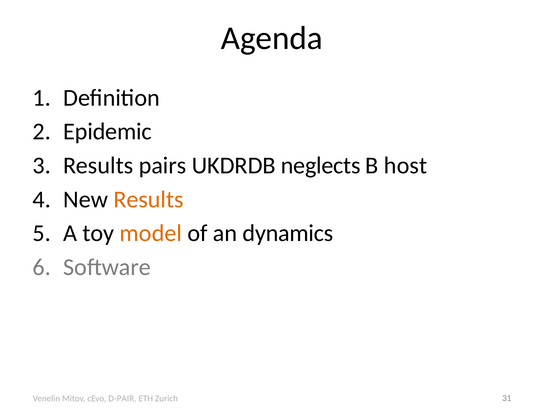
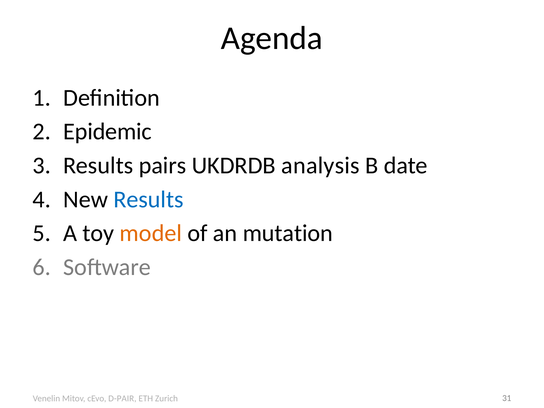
neglects: neglects -> analysis (320, 166)
host: host -> date (406, 166)
Results colour: orange -> blue (149, 199)
dynamics: dynamics -> mutation (288, 233)
